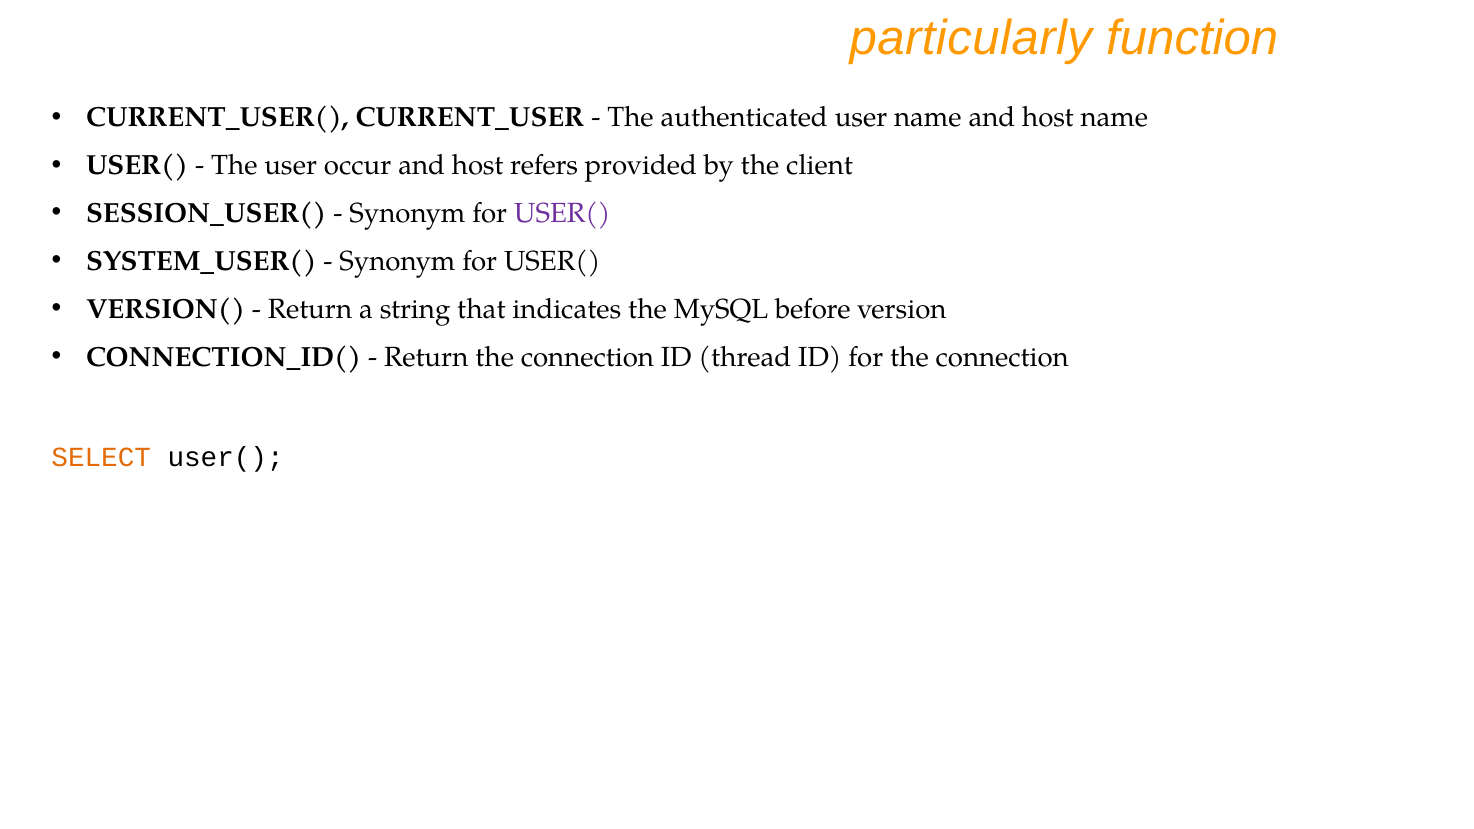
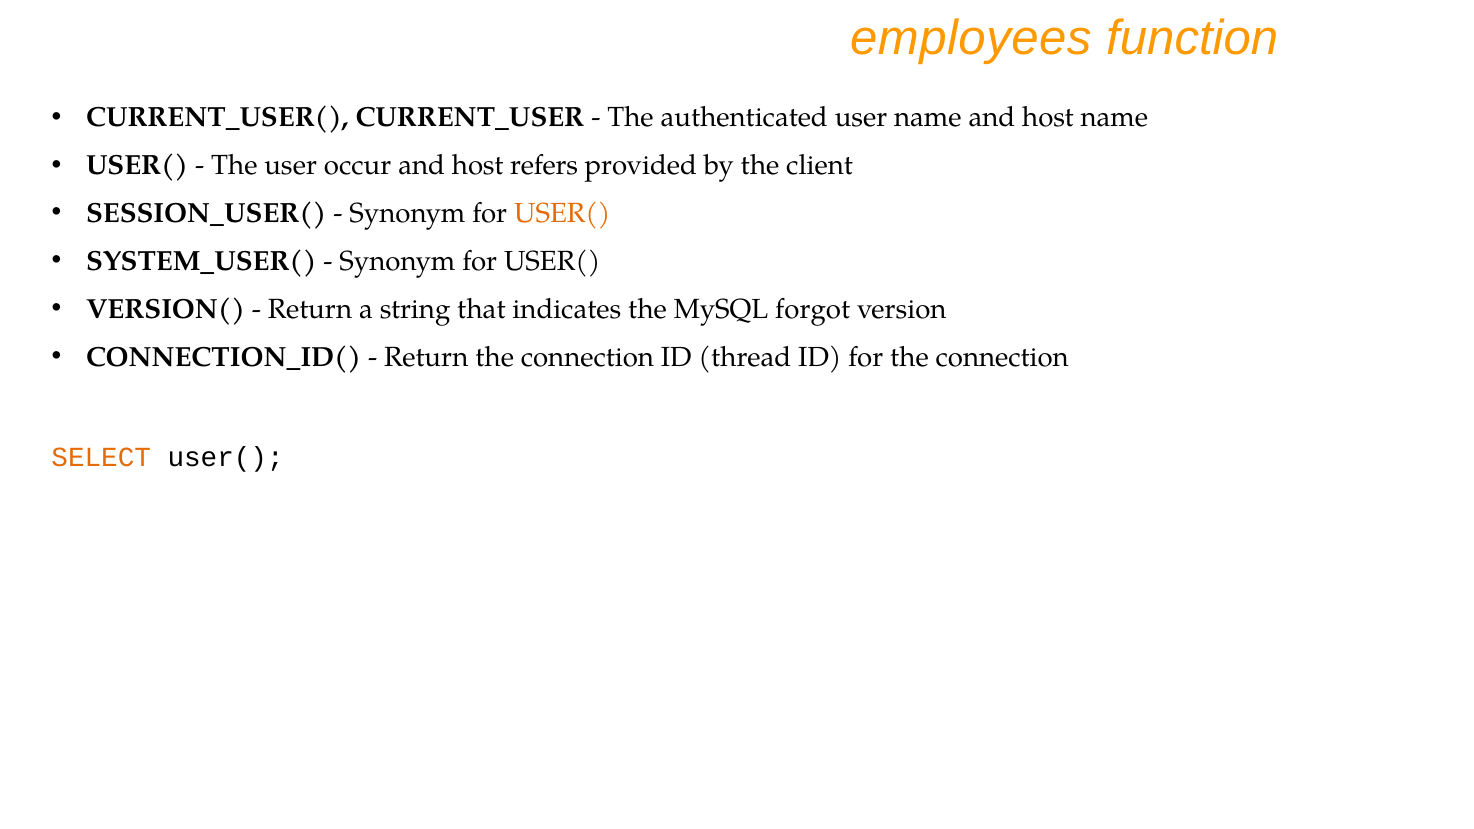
particularly: particularly -> employees (971, 38)
USER( colour: purple -> orange (562, 213)
before: before -> forgot (813, 309)
